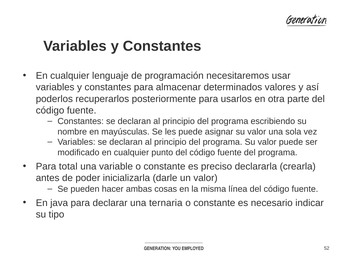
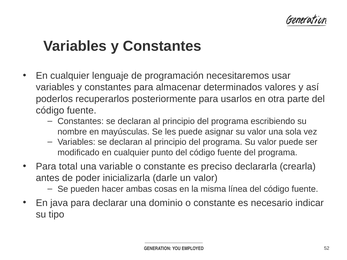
ternaria: ternaria -> dominio (166, 203)
